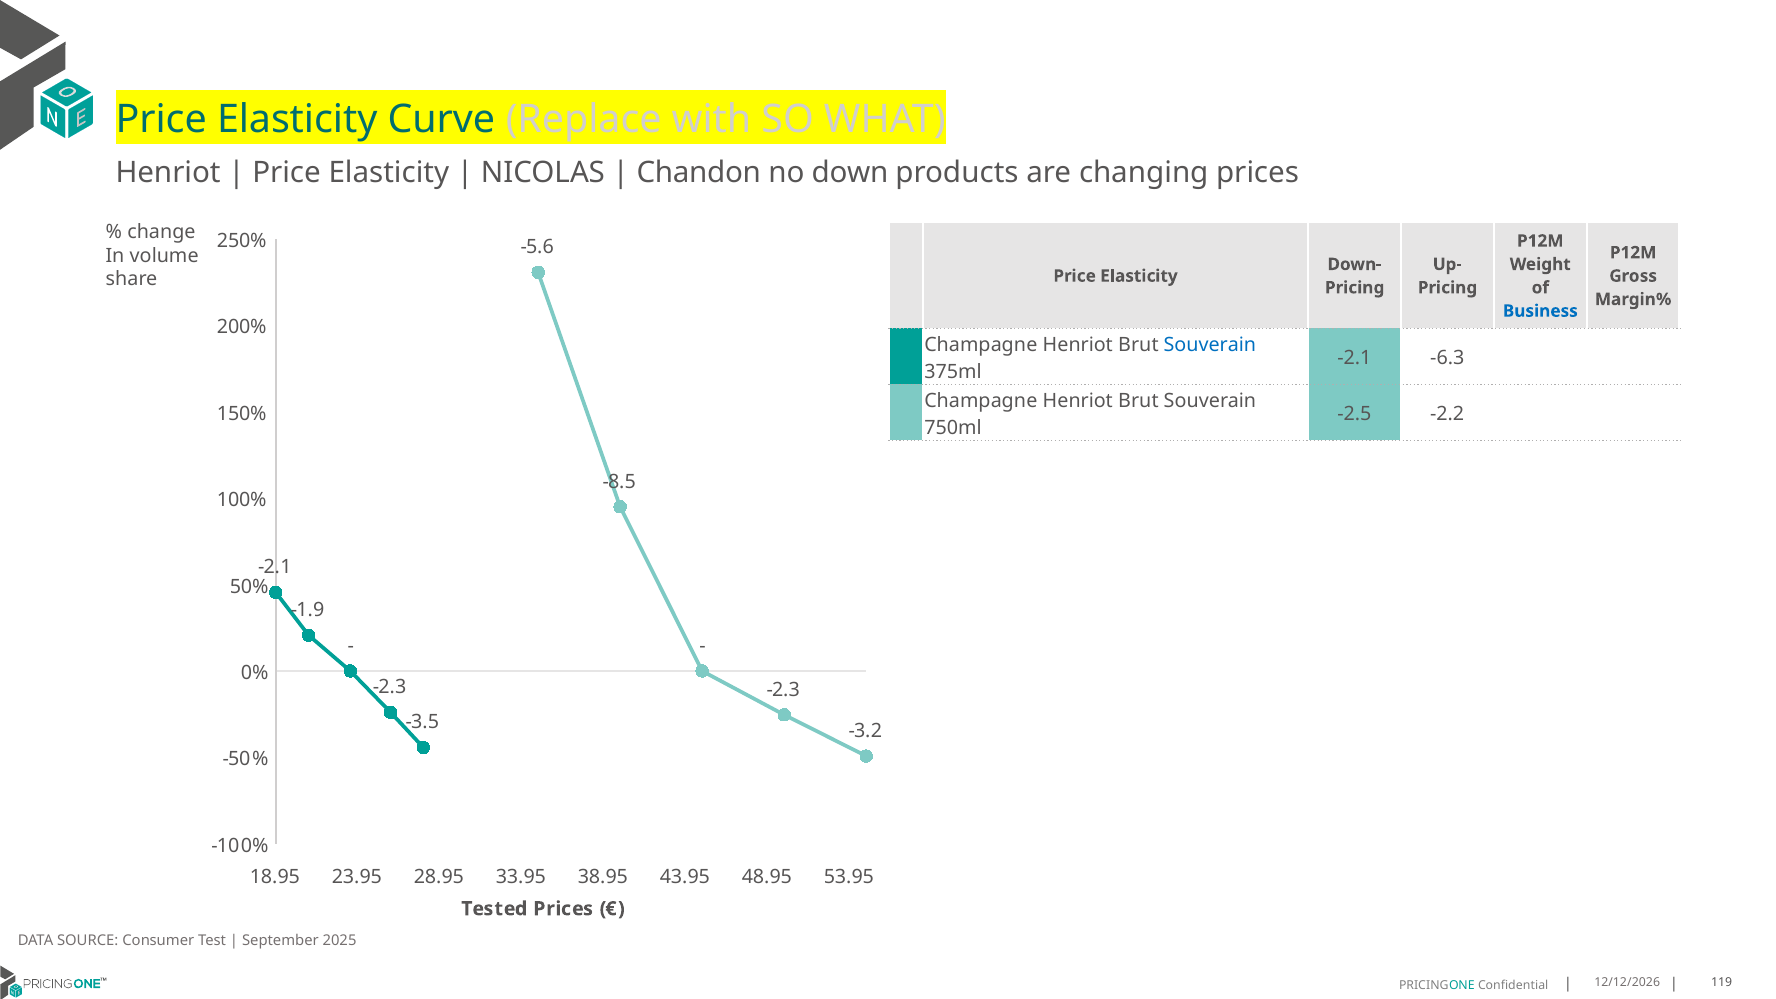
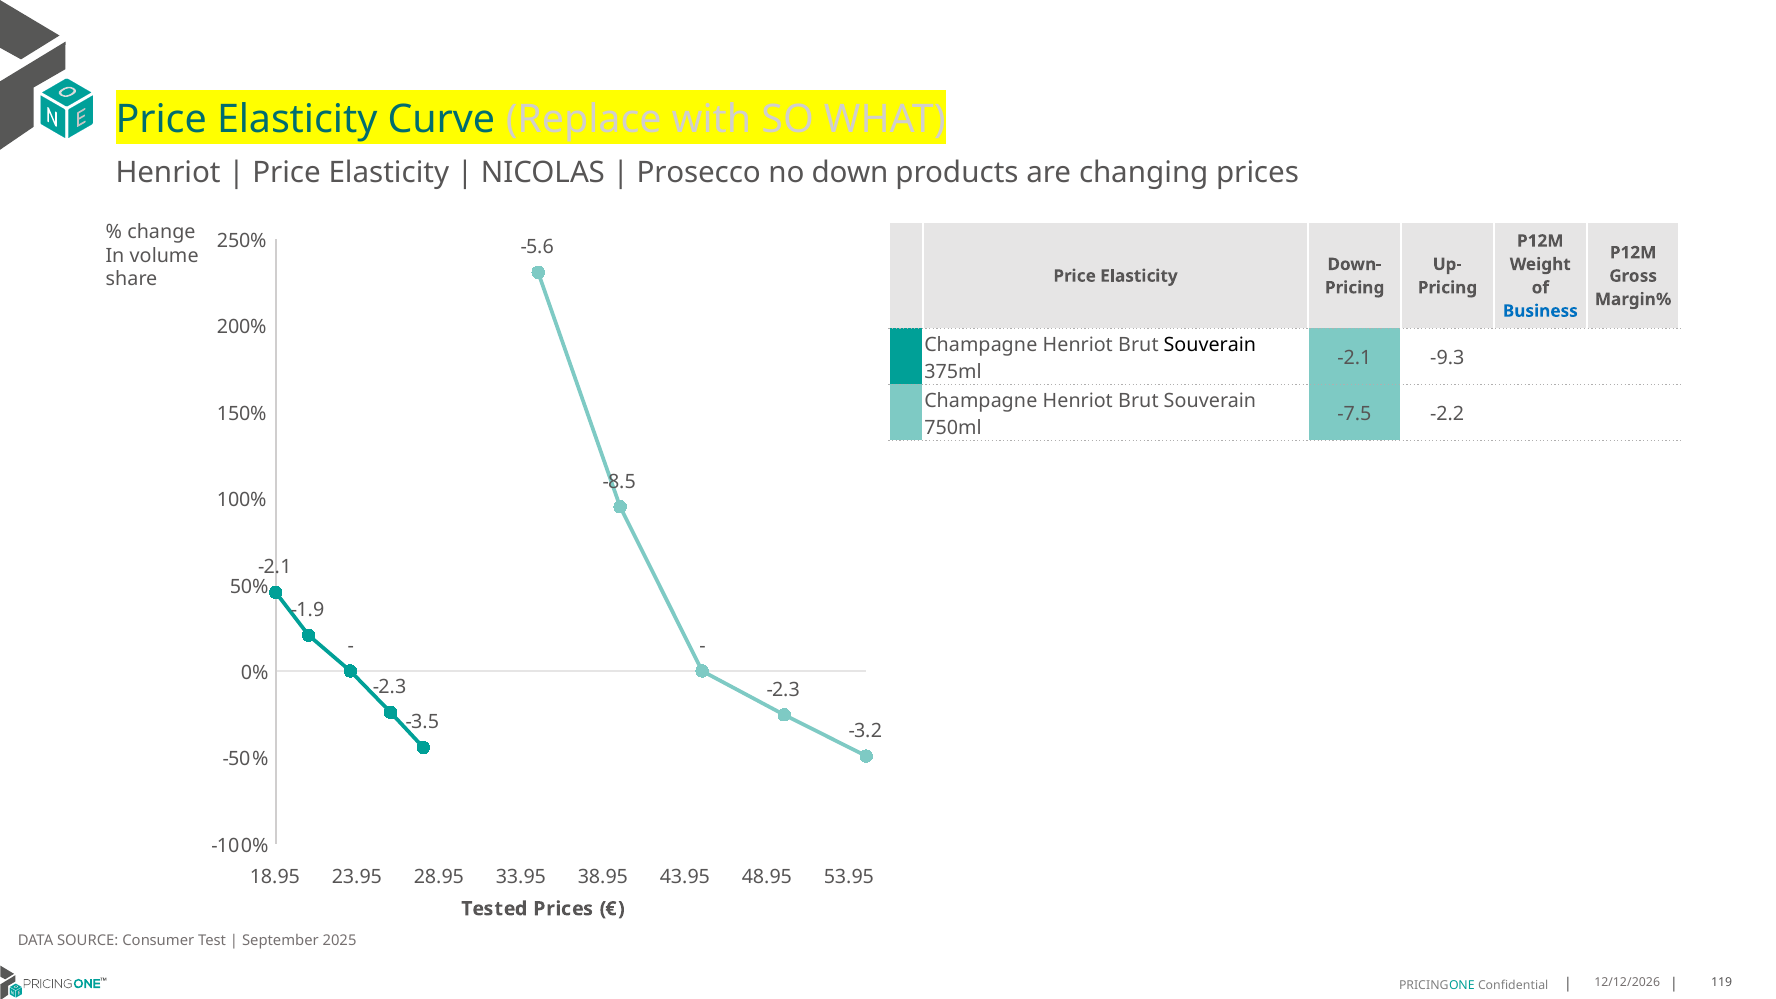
Chandon: Chandon -> Prosecco (699, 173)
Souverain colour: blue -> black (1210, 345)
-6.3: -6.3 -> -9.3 (1447, 358)
-2.5: -2.5 -> -7.5 (1354, 414)
